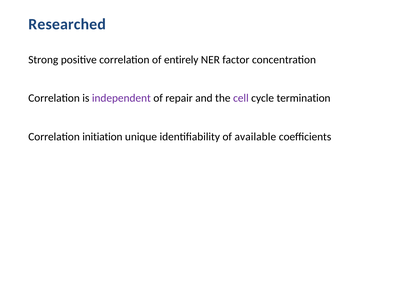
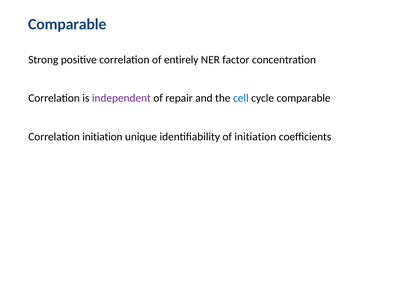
Researched: Researched -> Comparable (67, 24)
cell colour: purple -> blue (241, 98)
cycle termination: termination -> comparable (304, 98)
of available: available -> initiation (255, 137)
